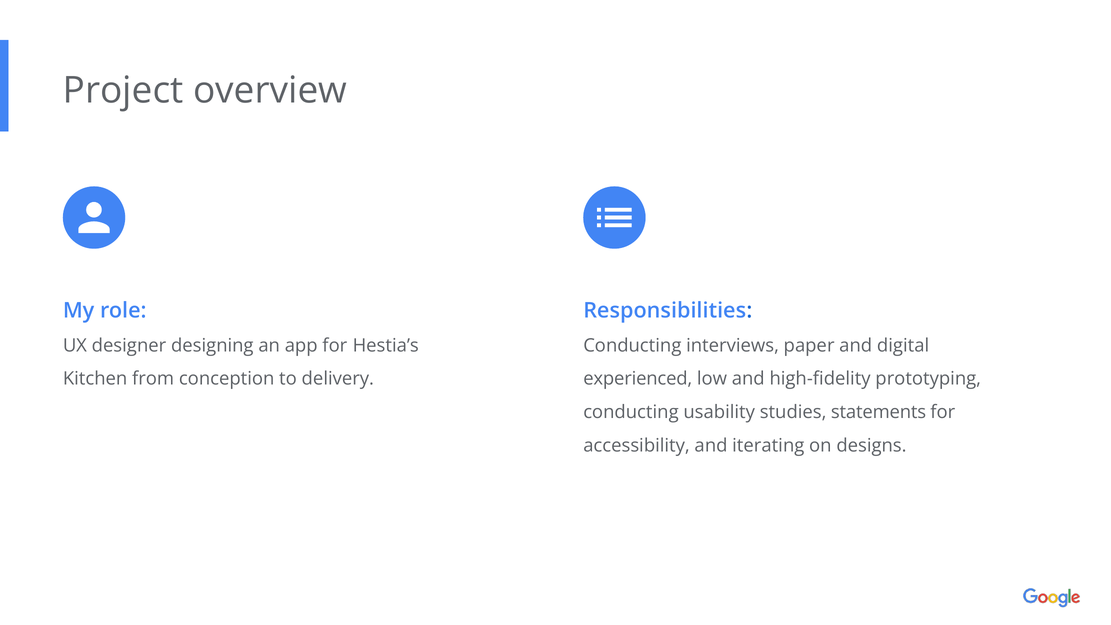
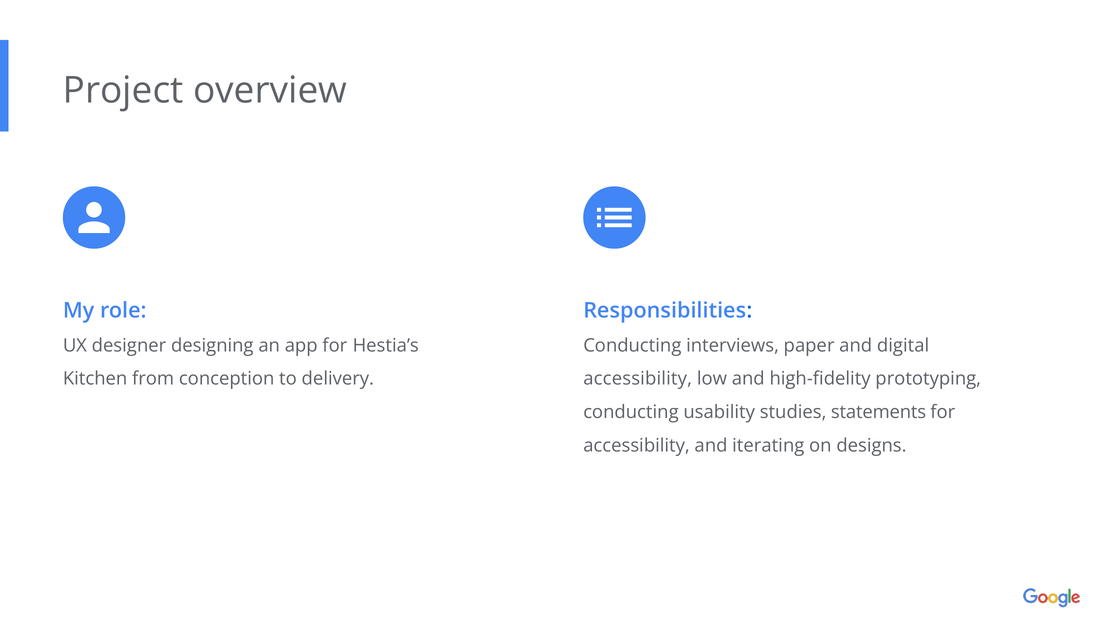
experienced: experienced -> accessibility (638, 379)
